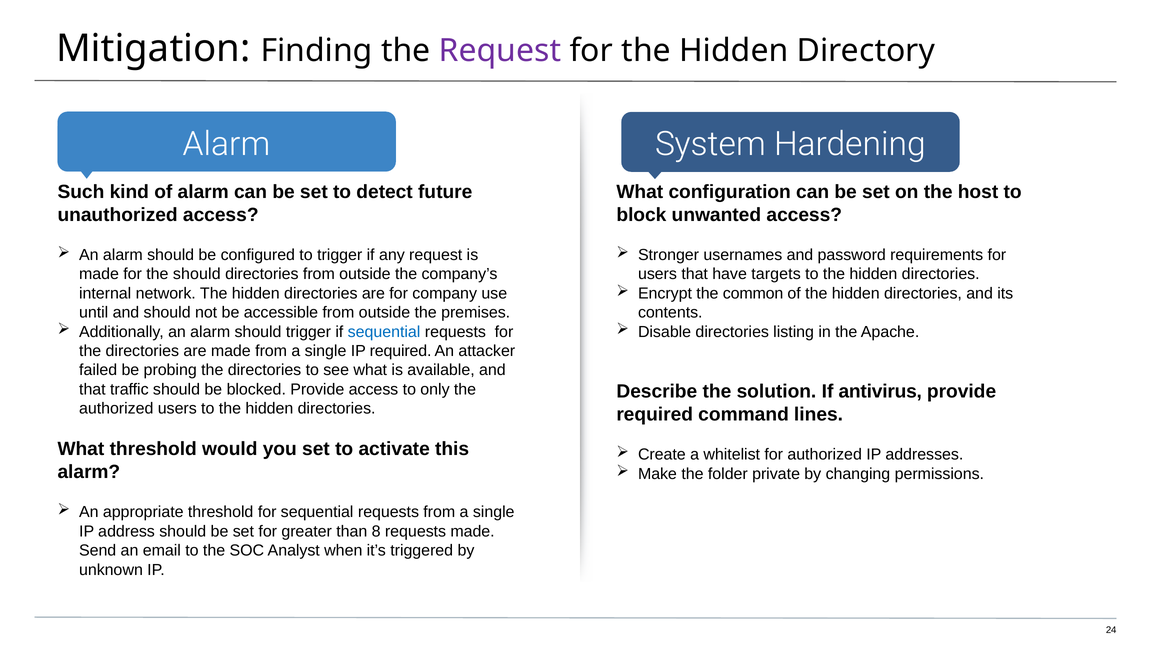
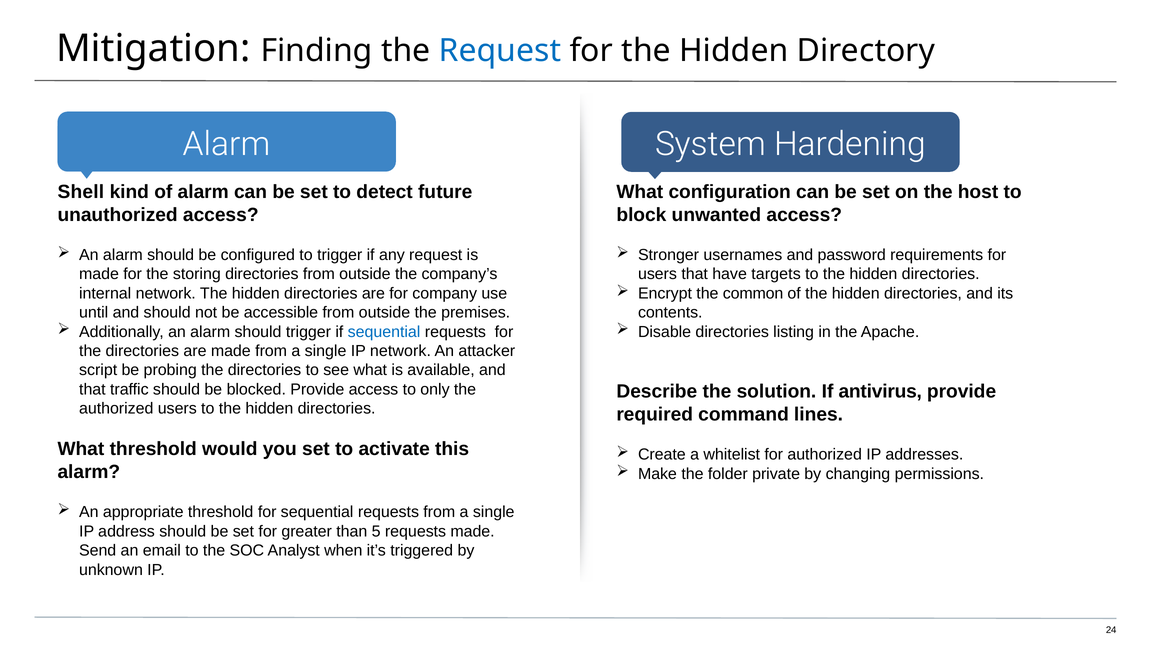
Request colour: purple -> blue (500, 51)
Such: Such -> Shell (81, 192)
the should: should -> storing (197, 274)
IP required: required -> network (400, 351)
failed: failed -> script (98, 370)
8: 8 -> 5 (376, 532)
